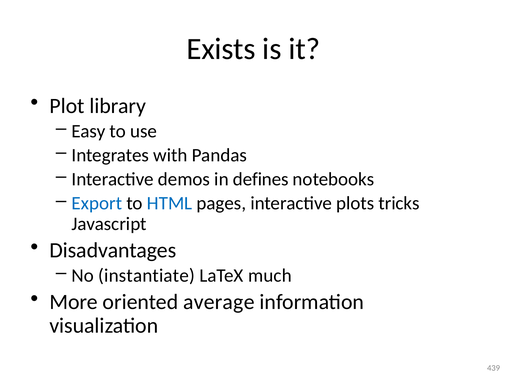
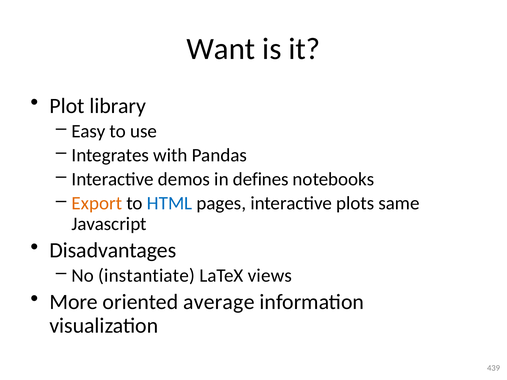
Exists: Exists -> Want (221, 49)
Export colour: blue -> orange (97, 203)
tricks: tricks -> same (399, 203)
much: much -> views (270, 276)
